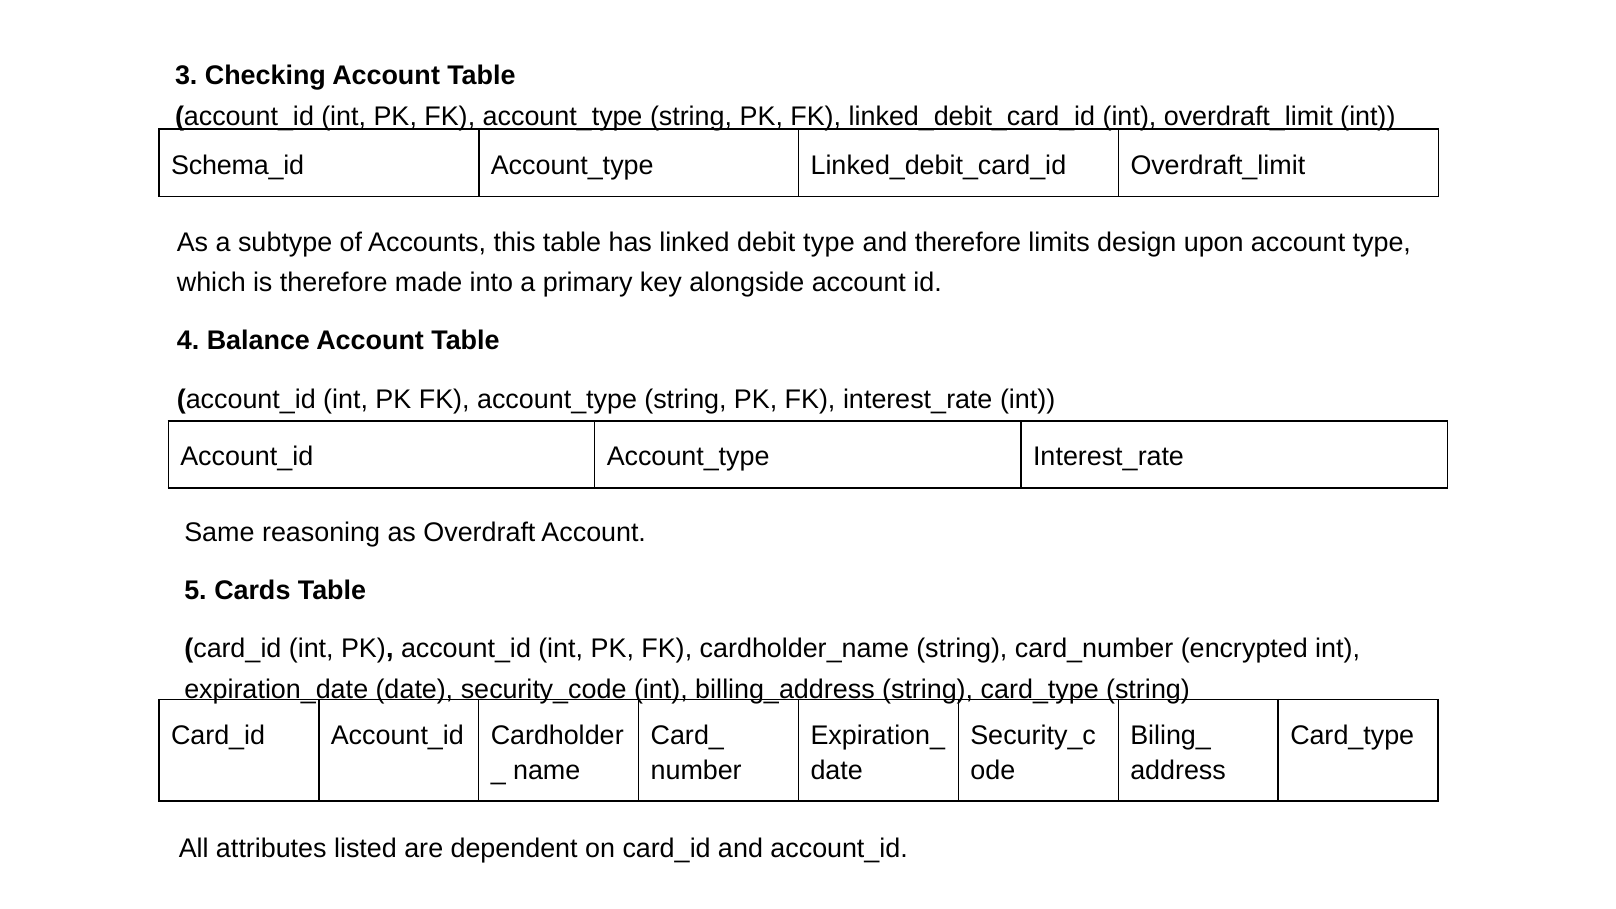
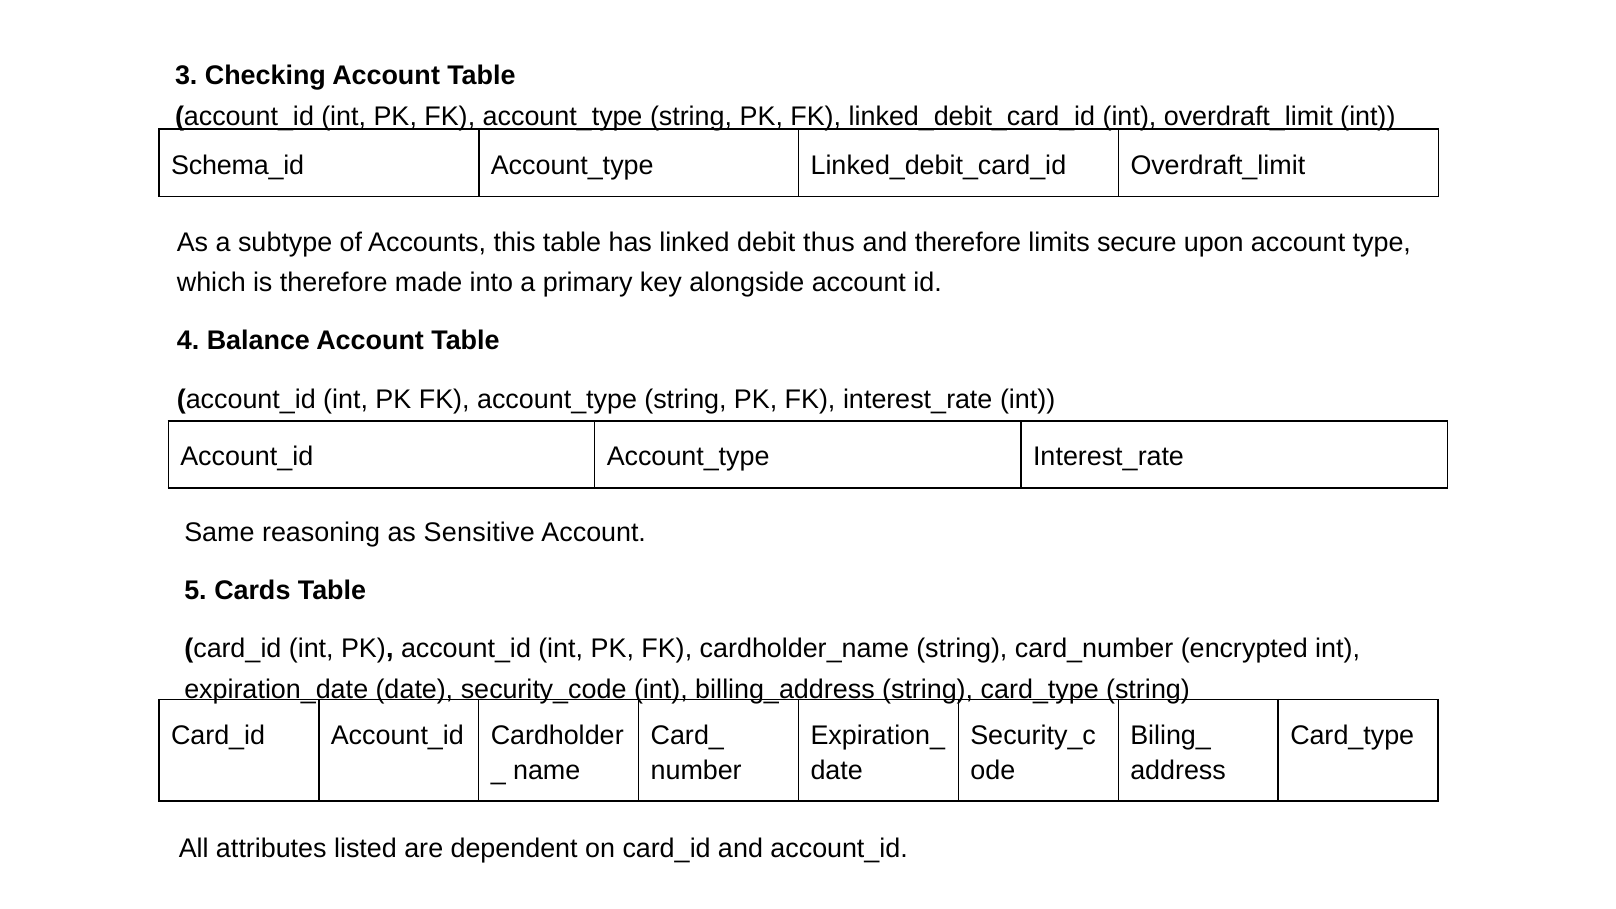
debit type: type -> thus (829, 242)
design: design -> secure (1137, 242)
Overdraft: Overdraft -> Sensitive (479, 532)
